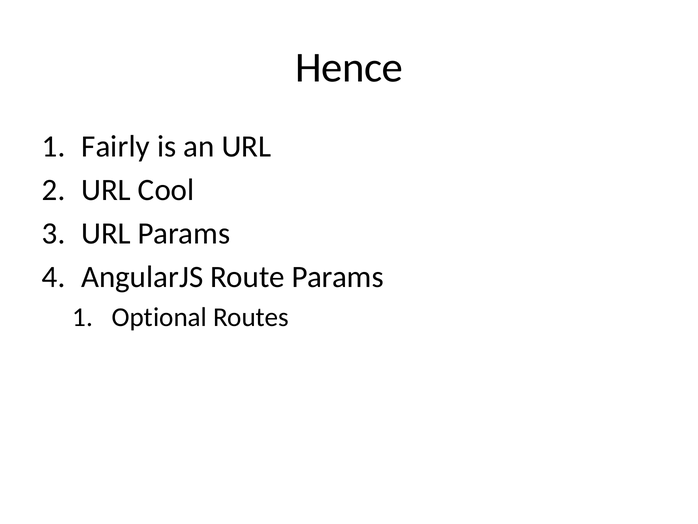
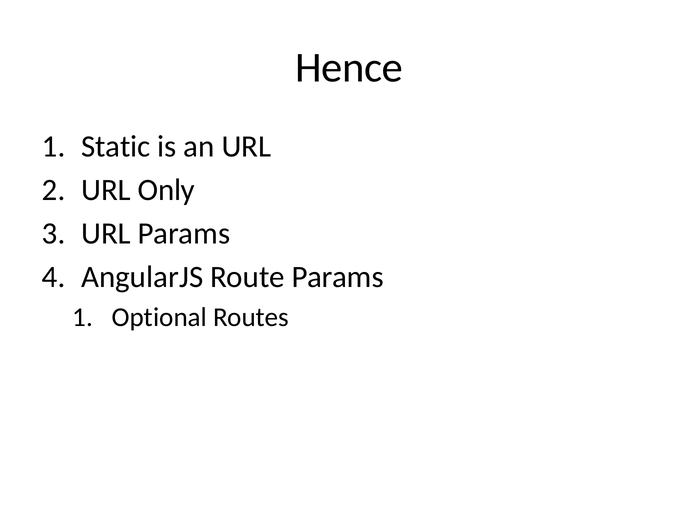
Fairly: Fairly -> Static (116, 146)
Cool: Cool -> Only (166, 190)
